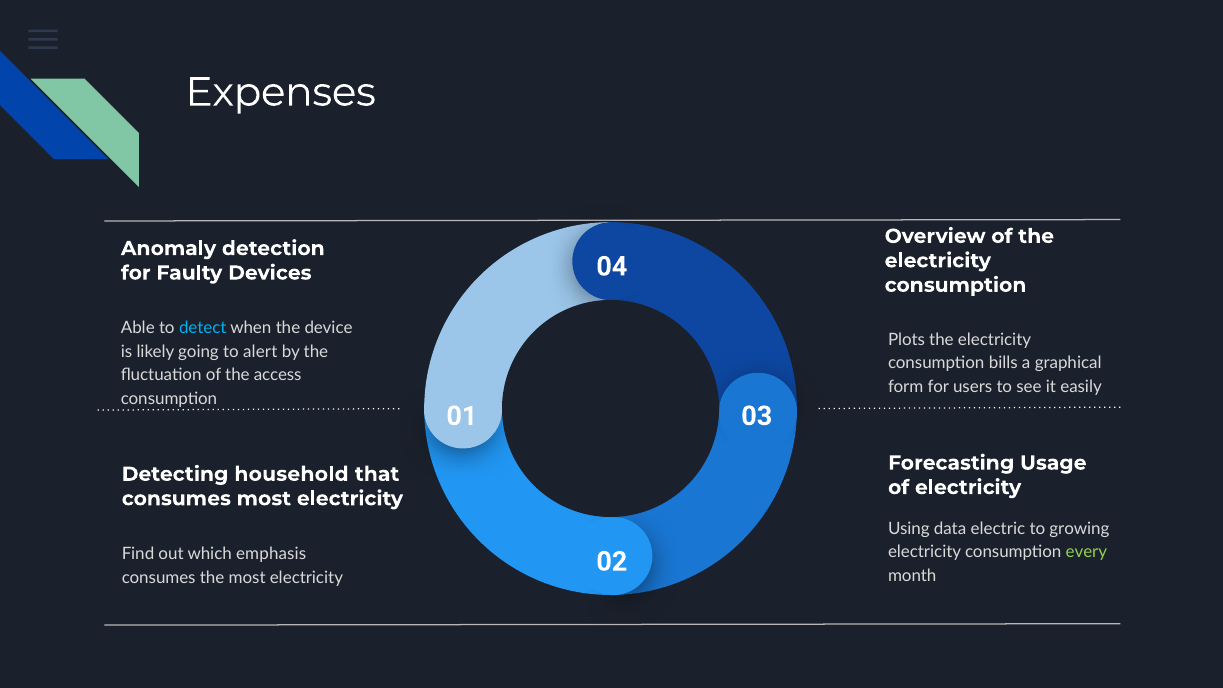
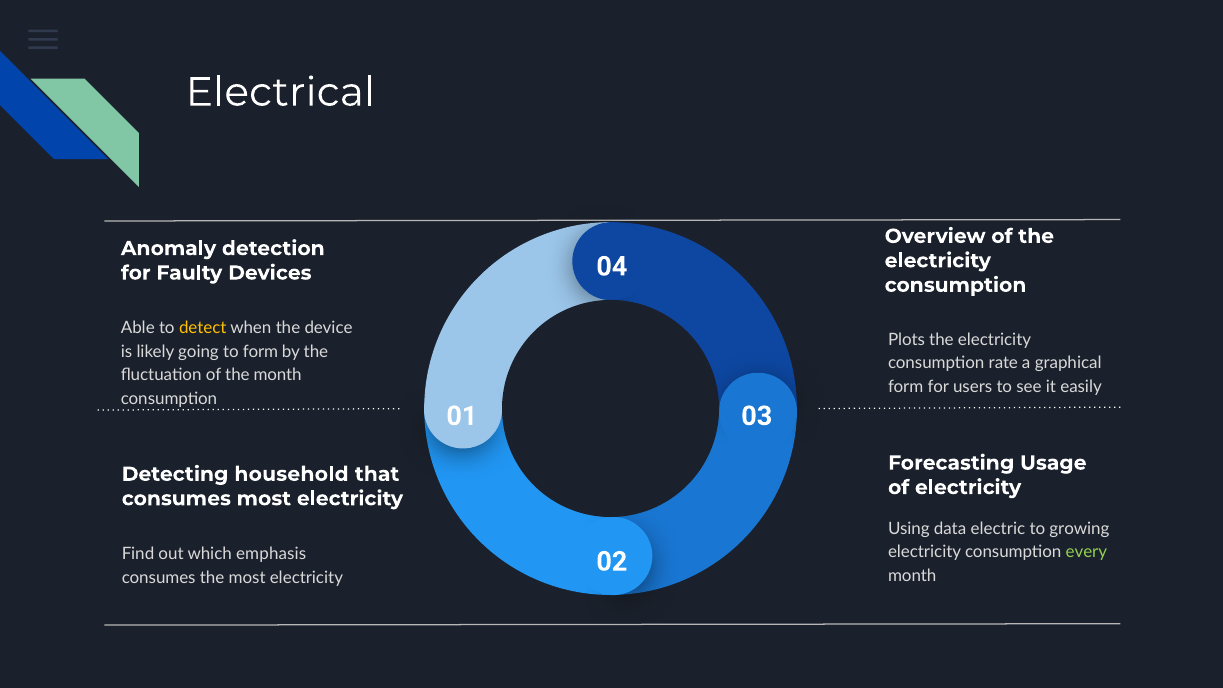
Expenses: Expenses -> Electrical (280, 92)
detect colour: light blue -> yellow (203, 328)
to alert: alert -> form (260, 352)
bills: bills -> rate (1003, 363)
the access: access -> month (278, 375)
